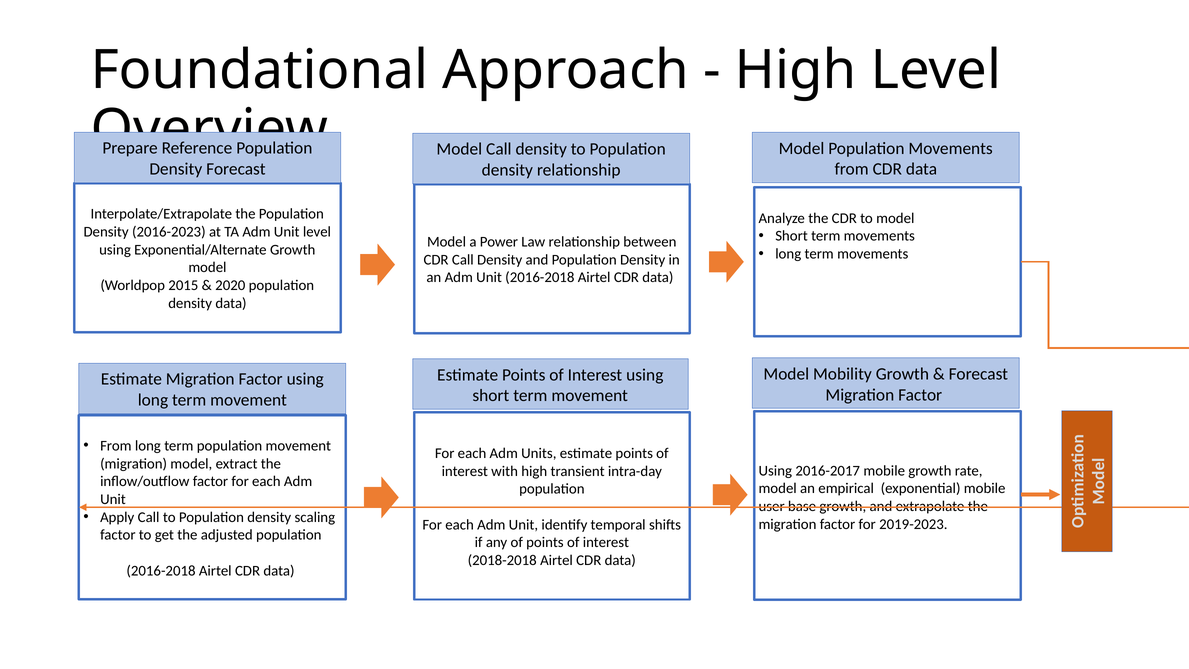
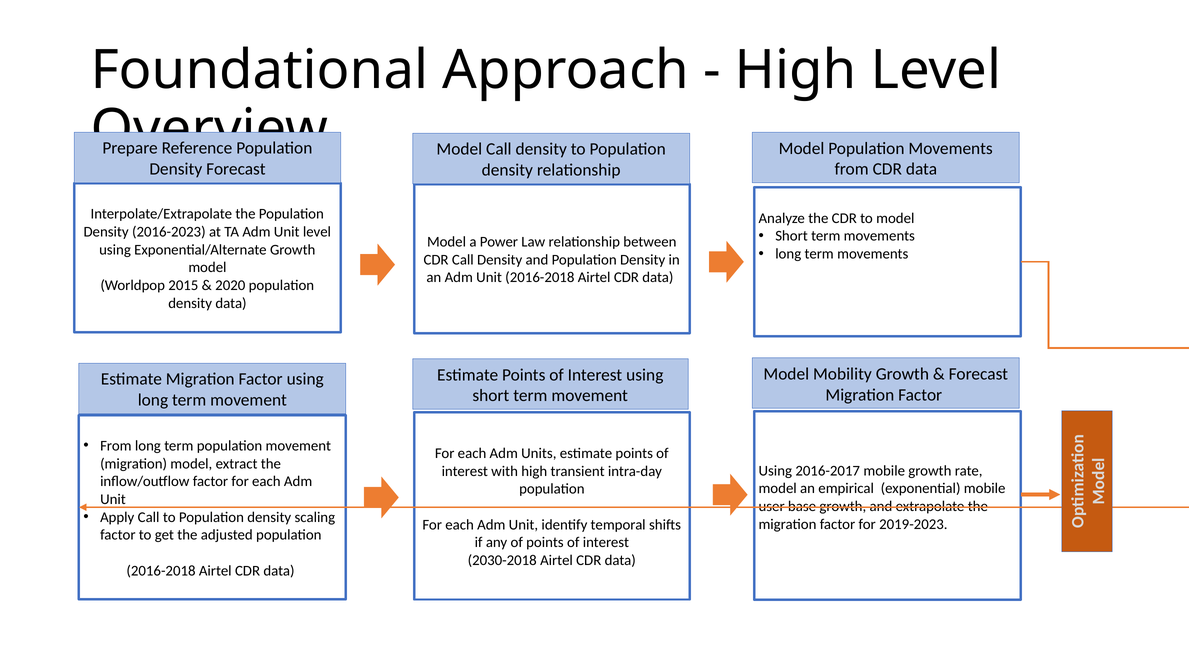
2018-2018: 2018-2018 -> 2030-2018 (502, 560)
